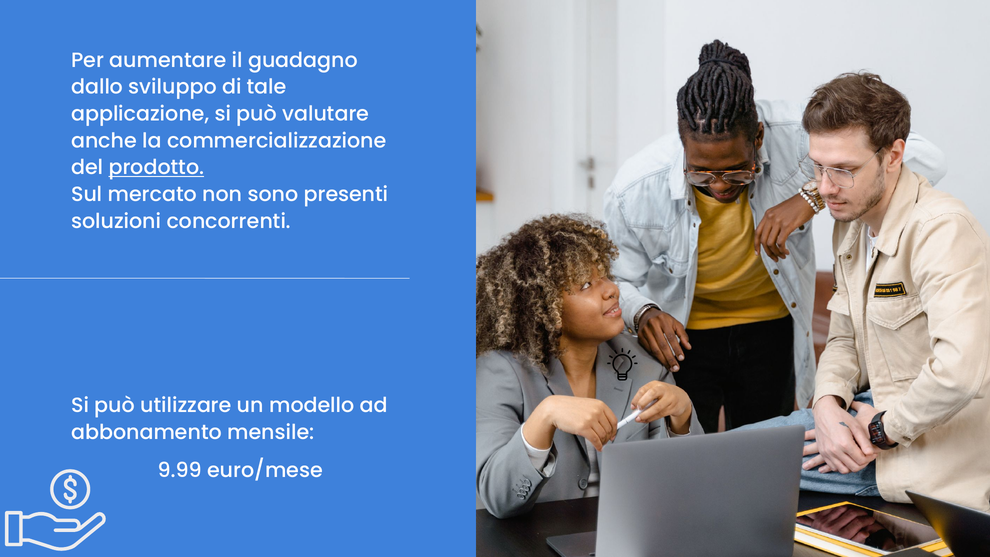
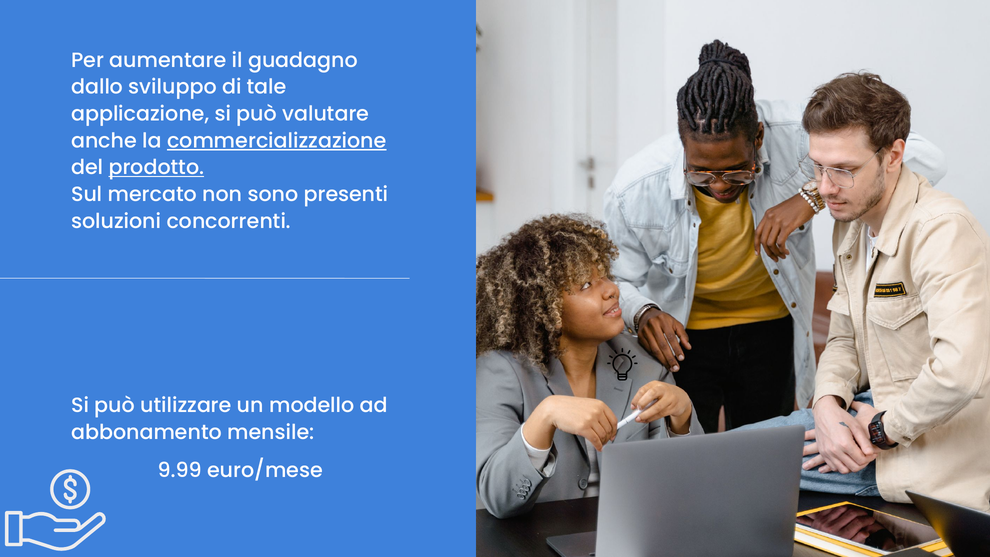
commercializzazione underline: none -> present (277, 141)
